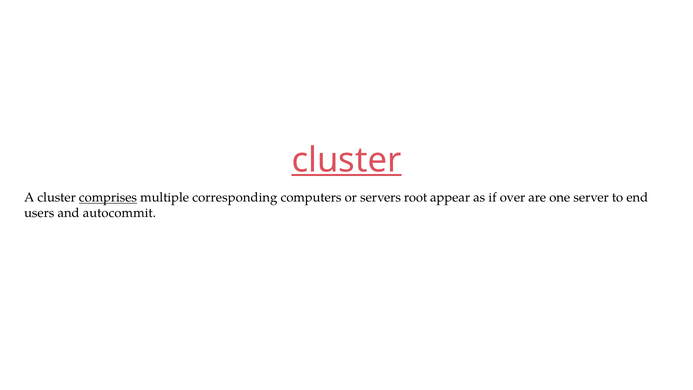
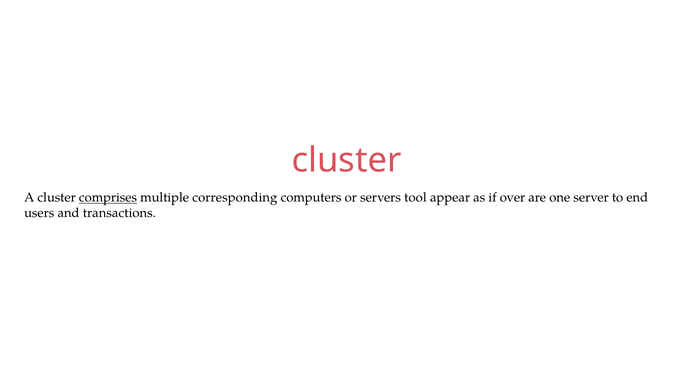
cluster underline: present -> none (346, 160)
root: root -> tool (415, 197)
autocommit: autocommit -> transactions (119, 213)
